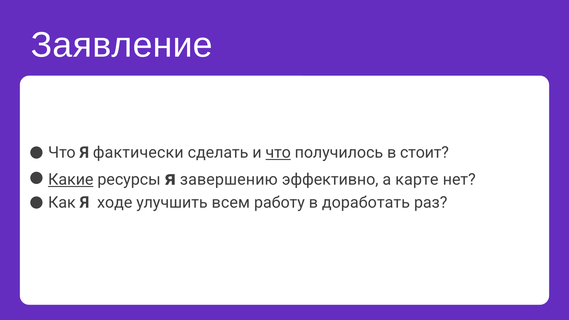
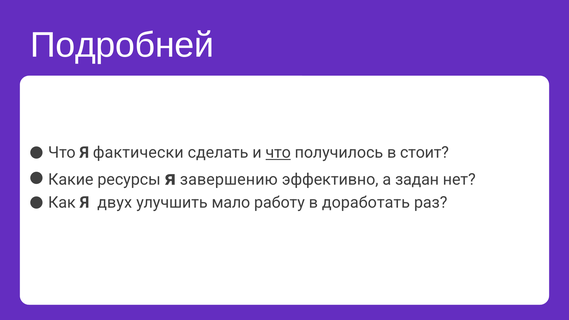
Заявление: Заявление -> Подробней (122, 45)
Какие underline: present -> none (71, 180)
карте: карте -> задан (417, 180)
ходе: ходе -> двух (115, 202)
всем: всем -> мало (231, 202)
